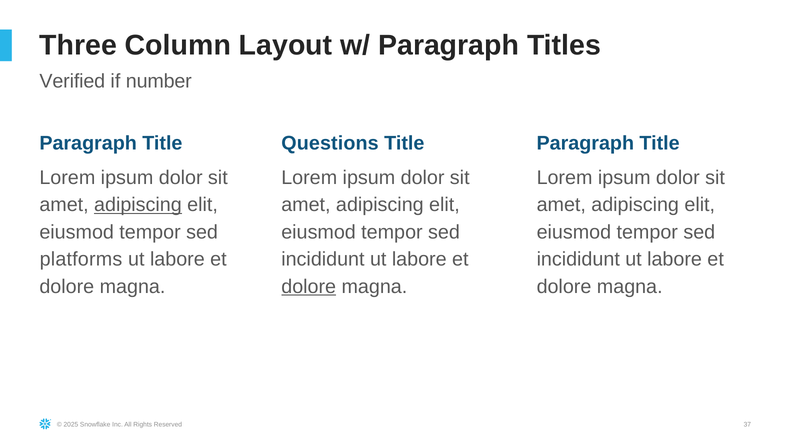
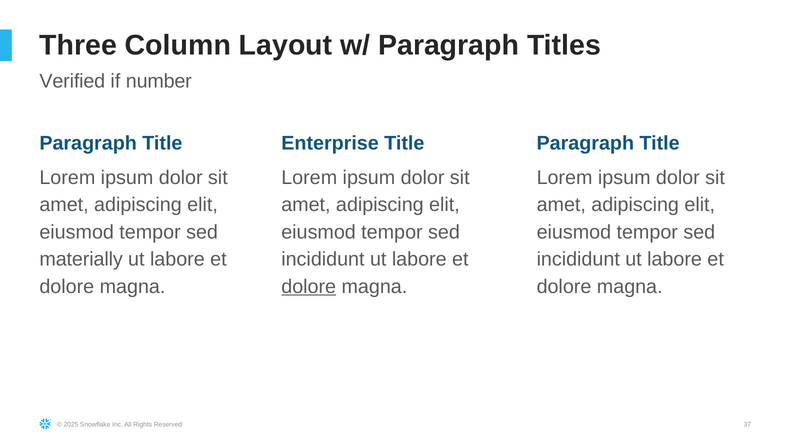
Questions: Questions -> Enterprise (330, 143)
adipiscing underline: present -> none (138, 205)
platforms: platforms -> materially (81, 259)
